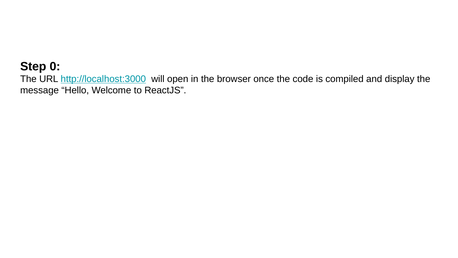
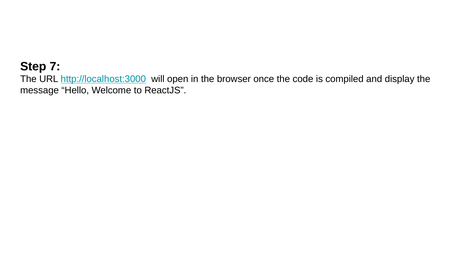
0: 0 -> 7 (55, 66)
